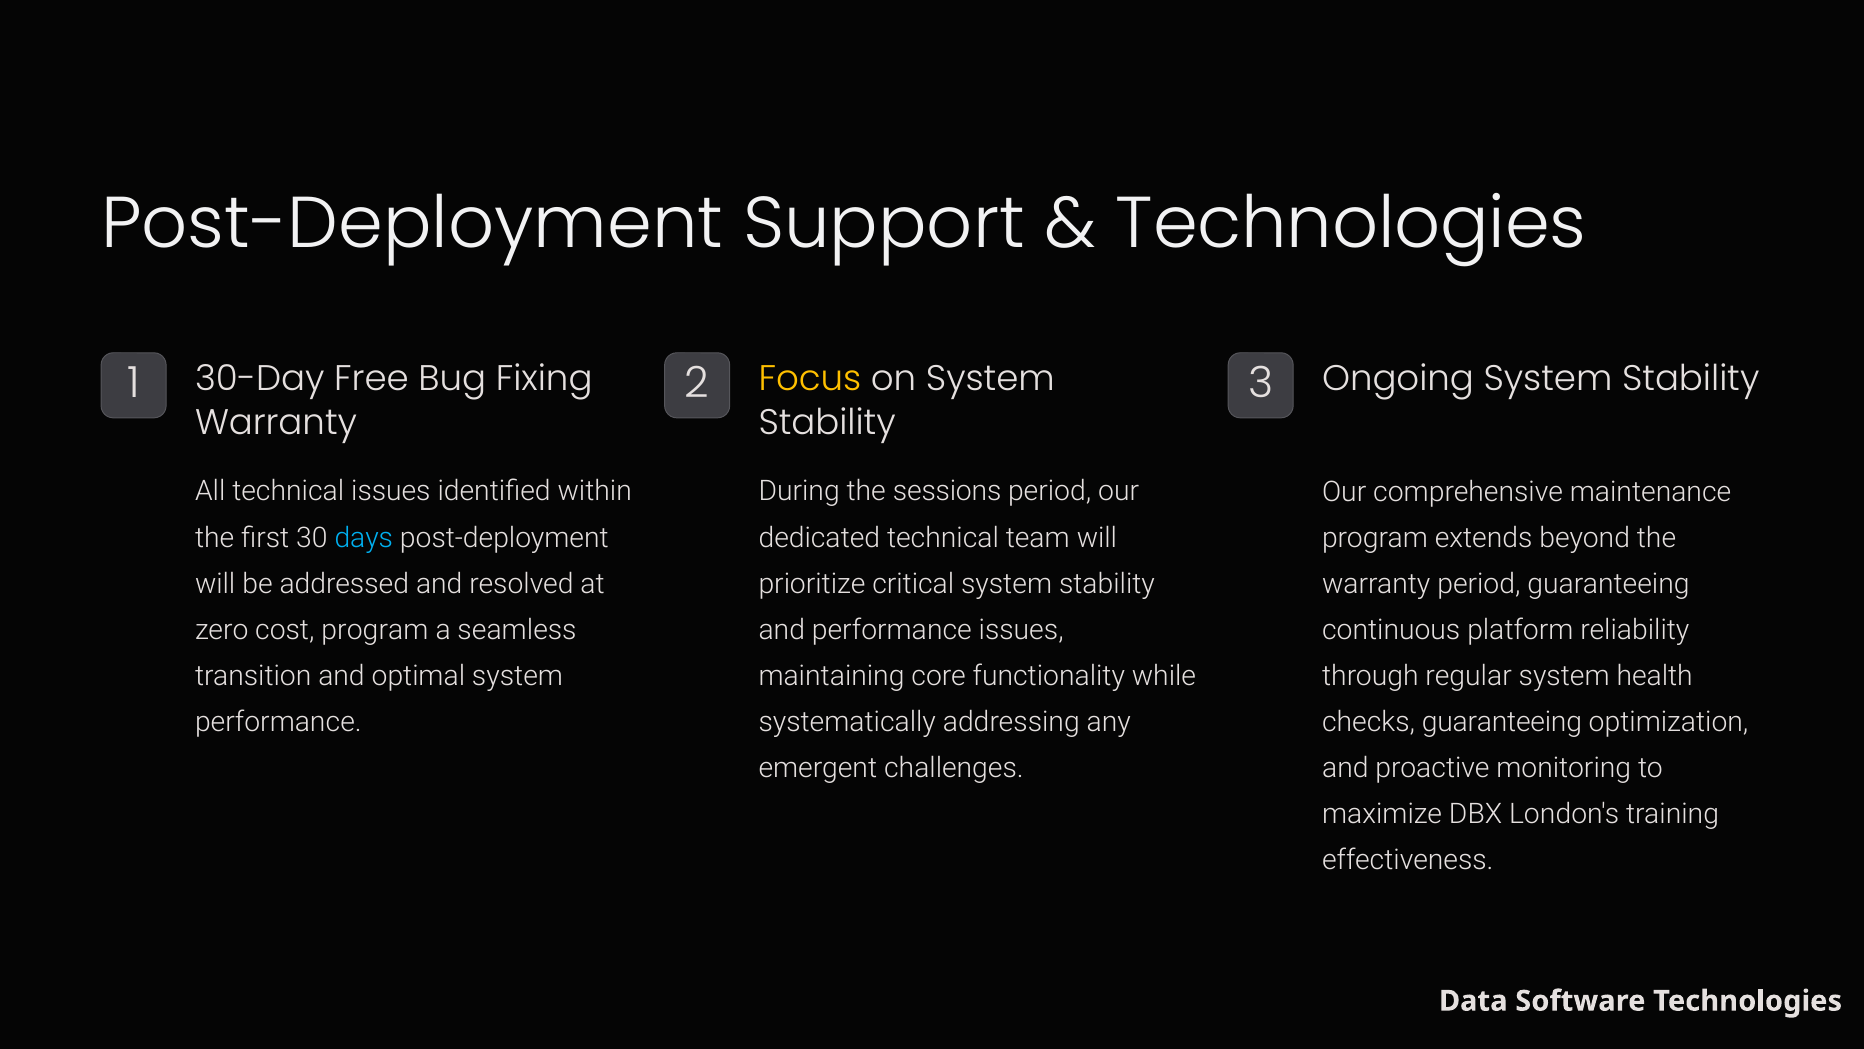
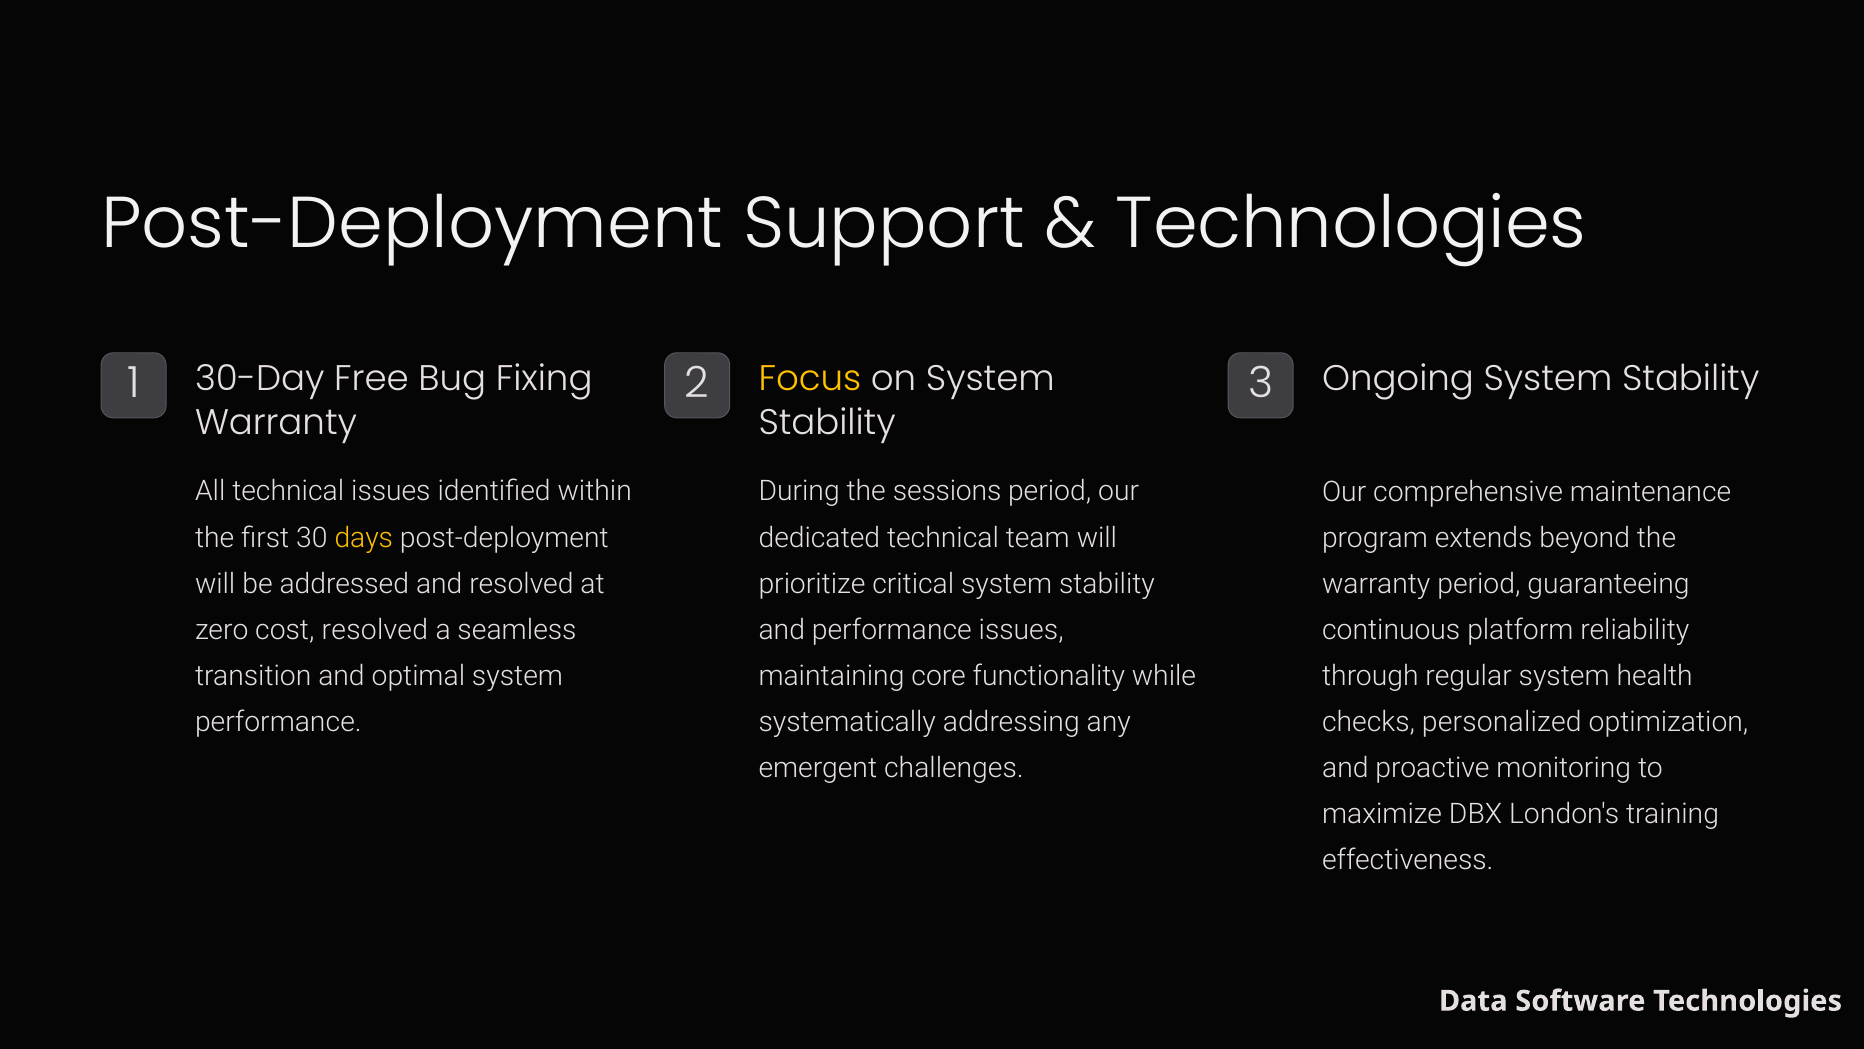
days colour: light blue -> yellow (364, 537)
cost program: program -> resolved (375, 630)
checks guaranteeing: guaranteeing -> personalized (1502, 722)
